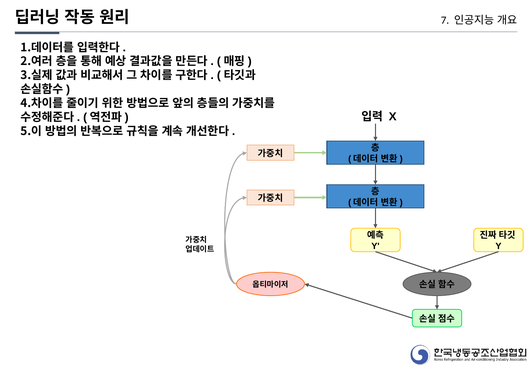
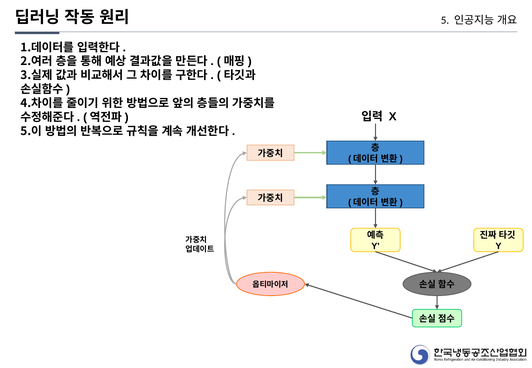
7: 7 -> 5 (445, 20)
